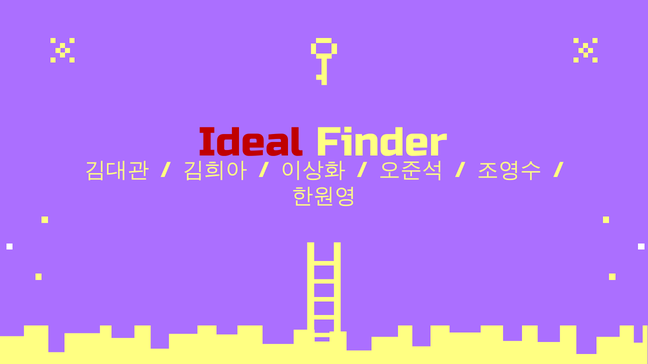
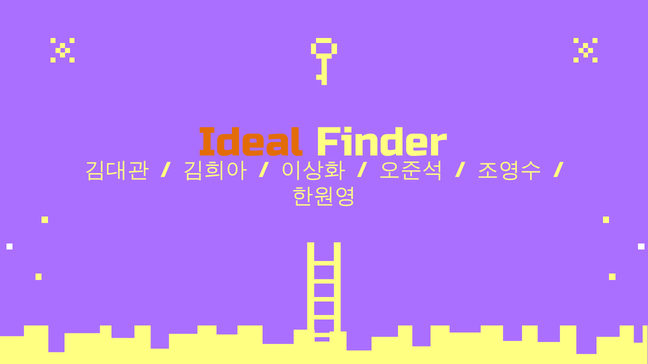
Ideal colour: red -> orange (251, 143)
